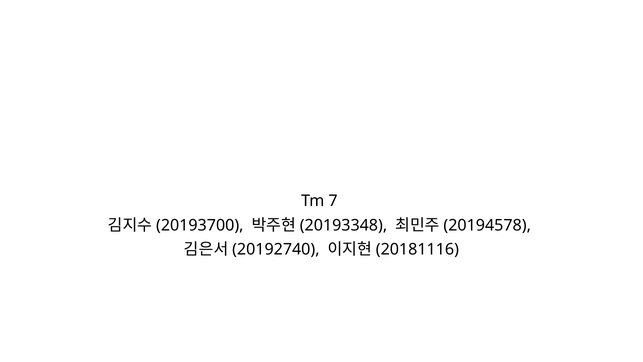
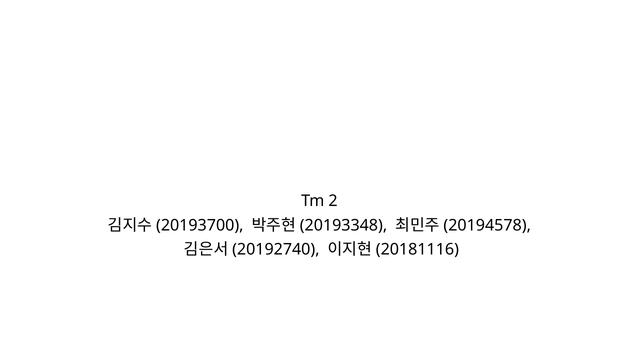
7: 7 -> 2 (333, 201)
